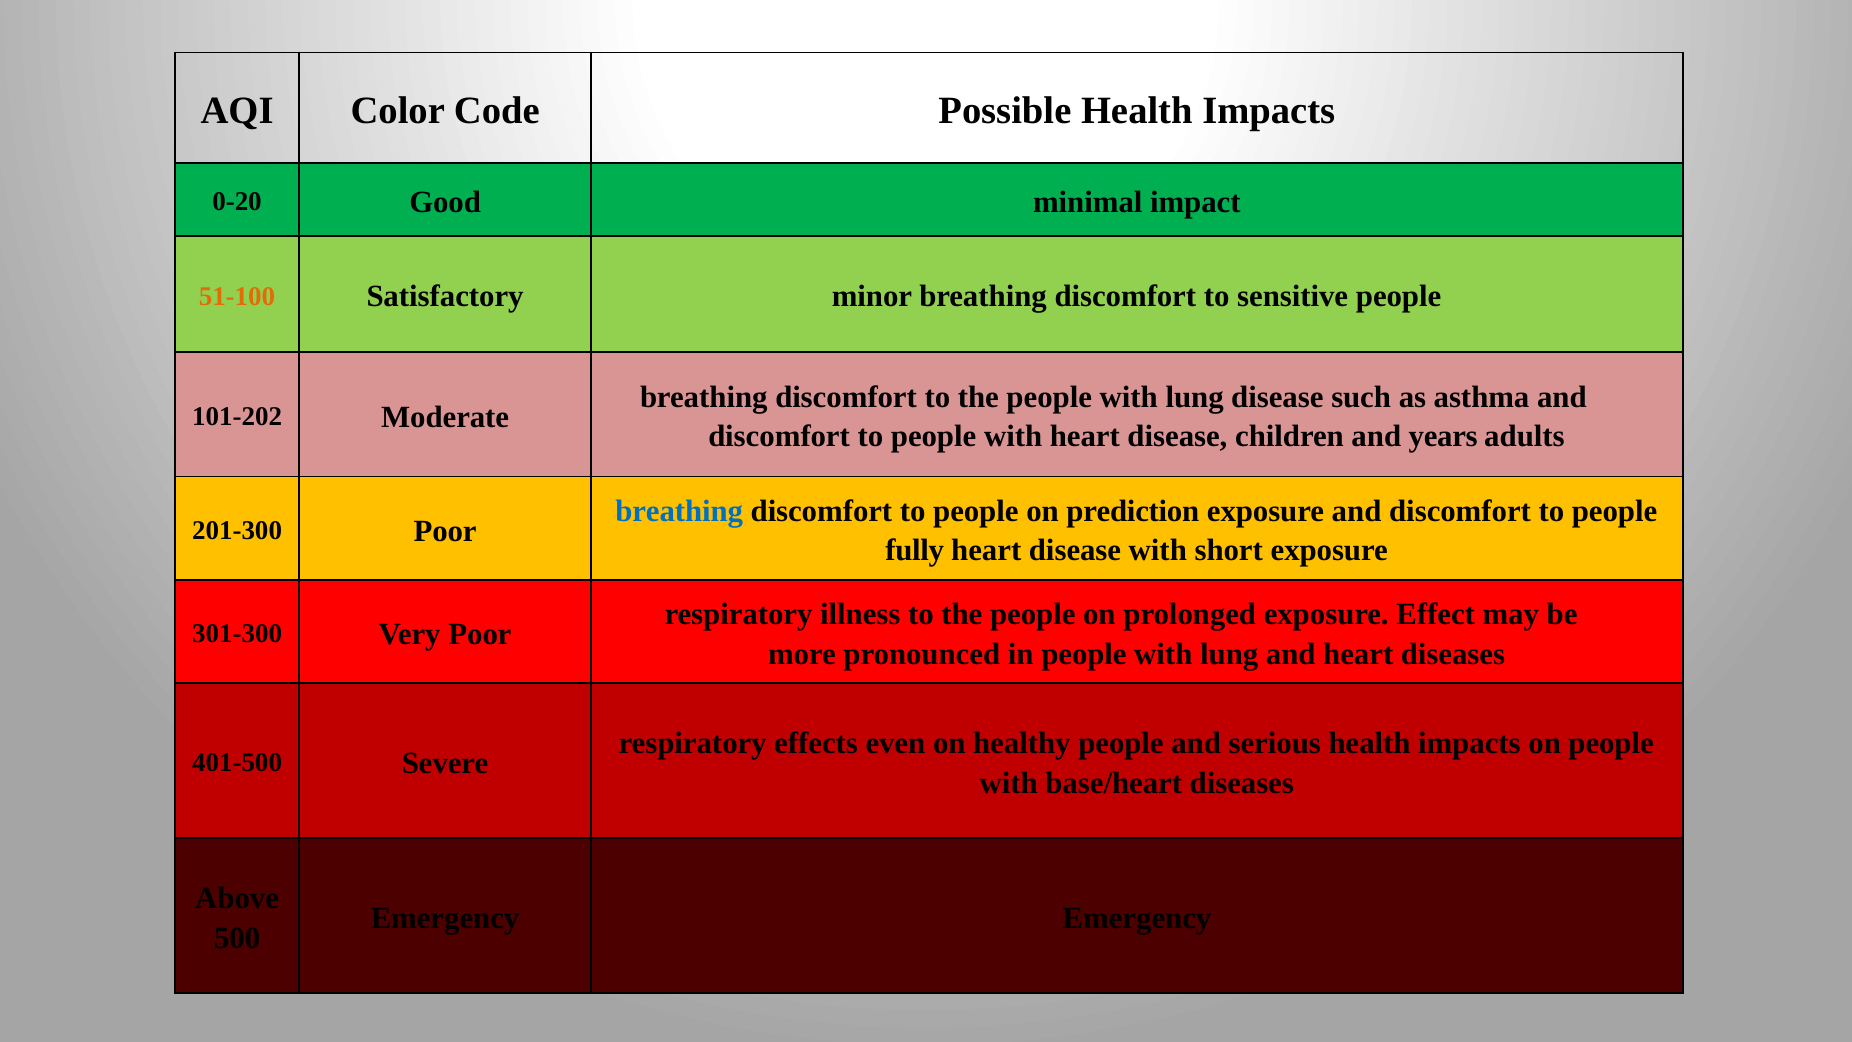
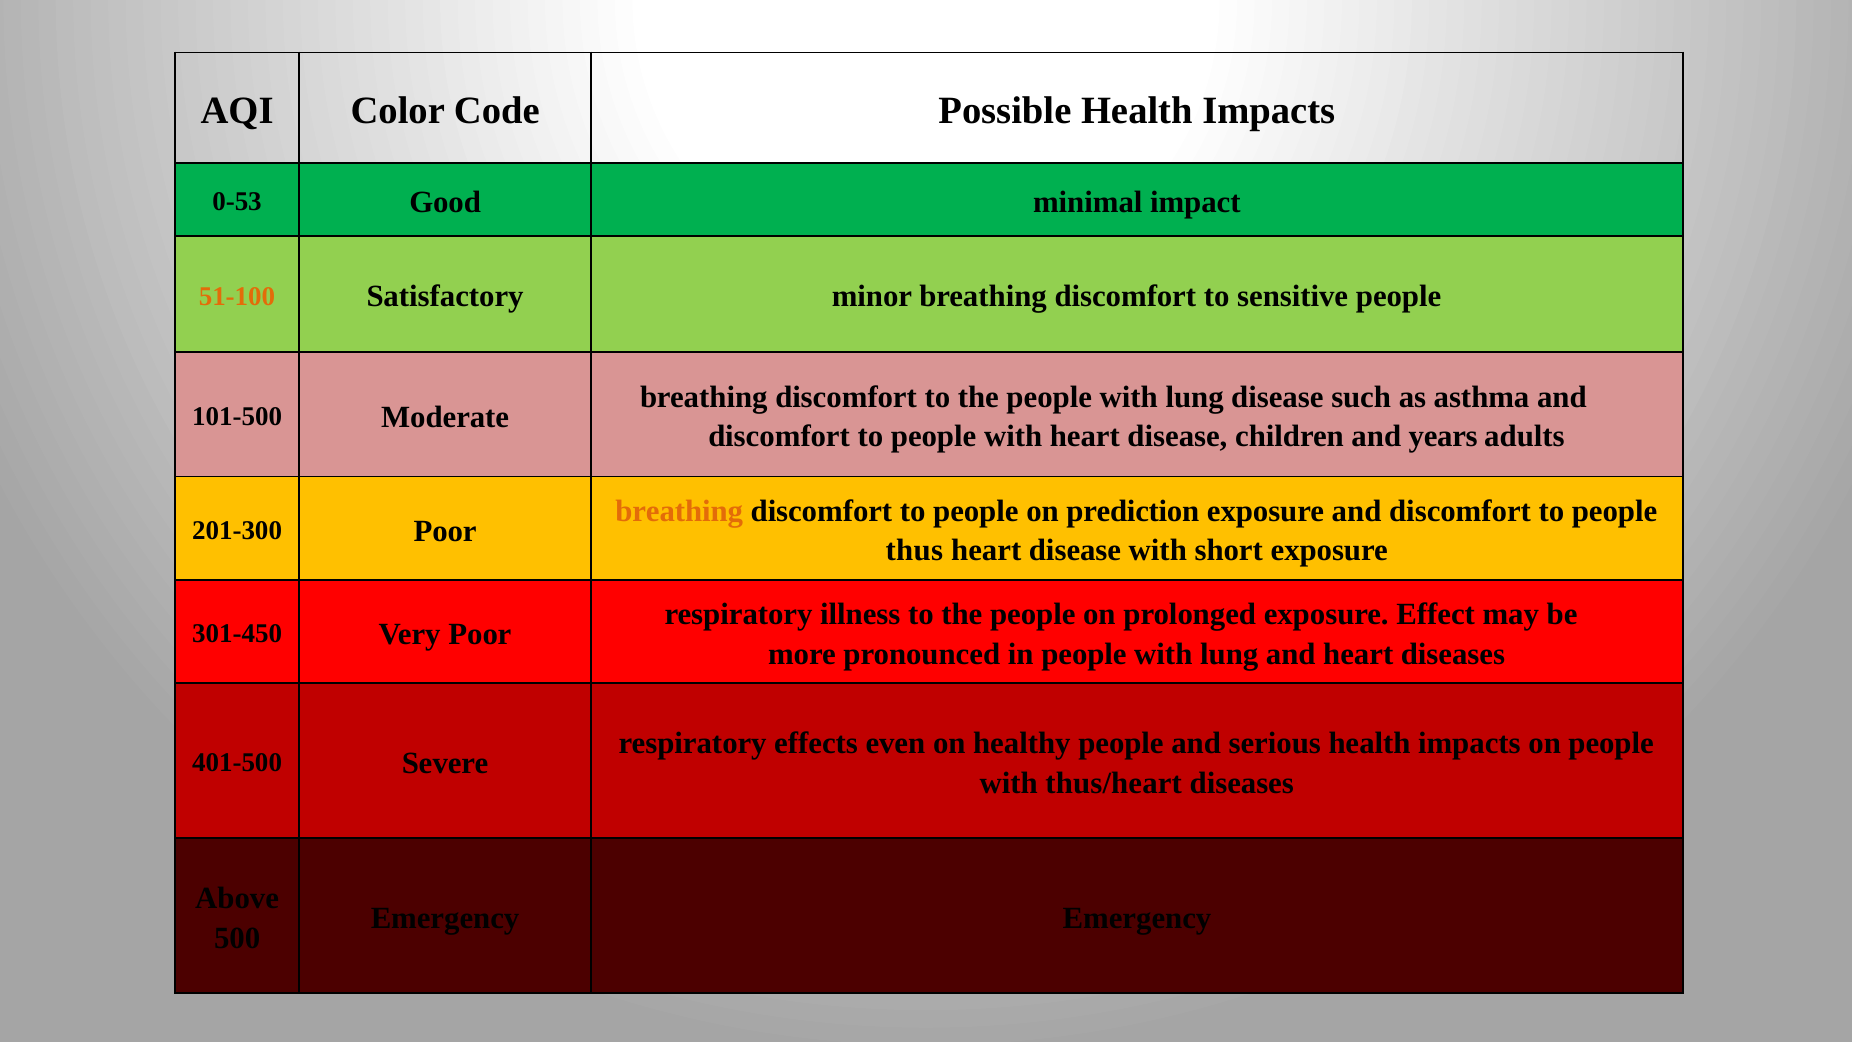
0-20: 0-20 -> 0-53 (237, 202)
101-202: 101-202 -> 101-500 (237, 416)
breathing colour: blue -> orange (679, 511)
fully: fully -> thus (914, 551)
301-300: 301-300 -> 301-450 (237, 634)
base/heart: base/heart -> thus/heart (1114, 783)
